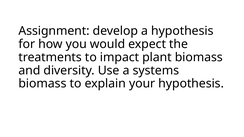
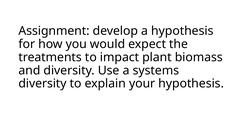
biomass: biomass -> diversity (43, 84)
